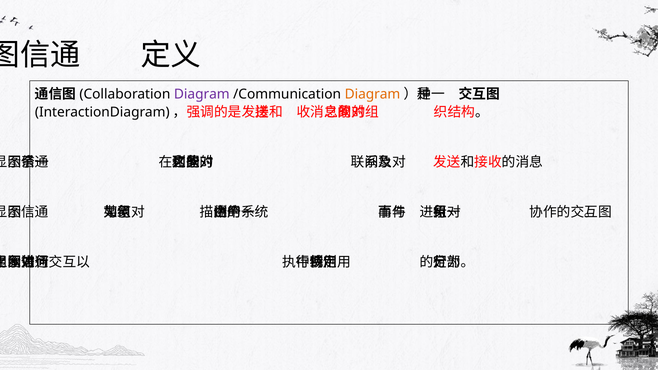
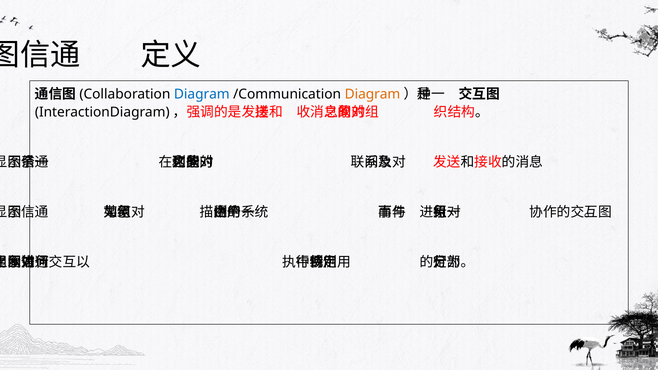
Diagram colour: purple -> blue (202, 94)
